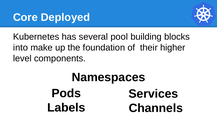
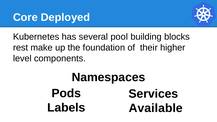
into: into -> rest (21, 48)
Channels: Channels -> Available (156, 108)
